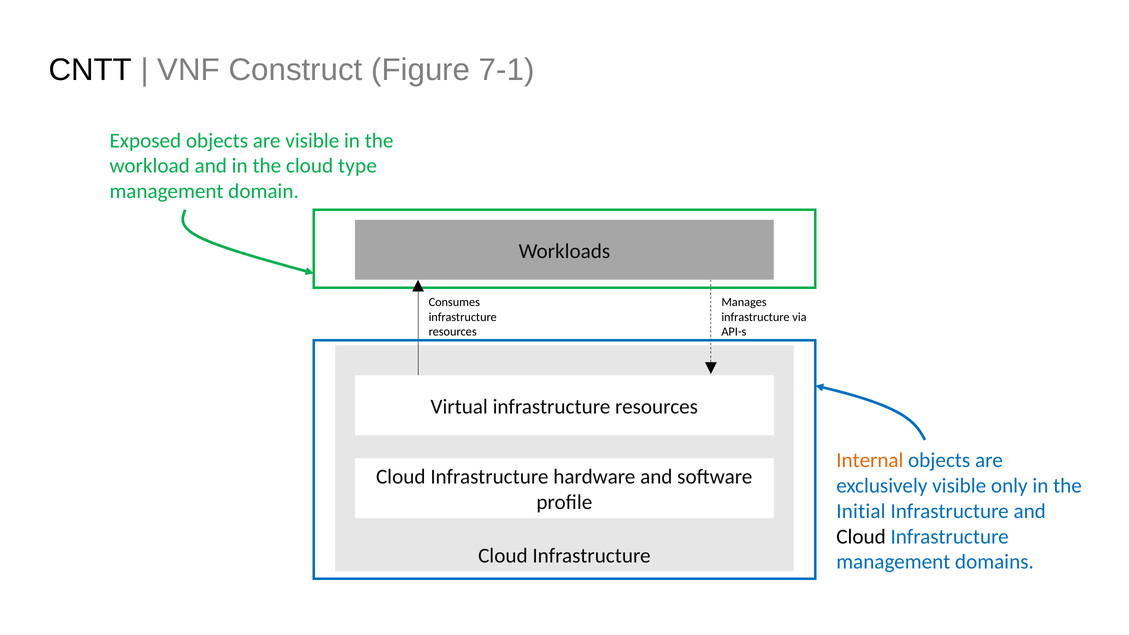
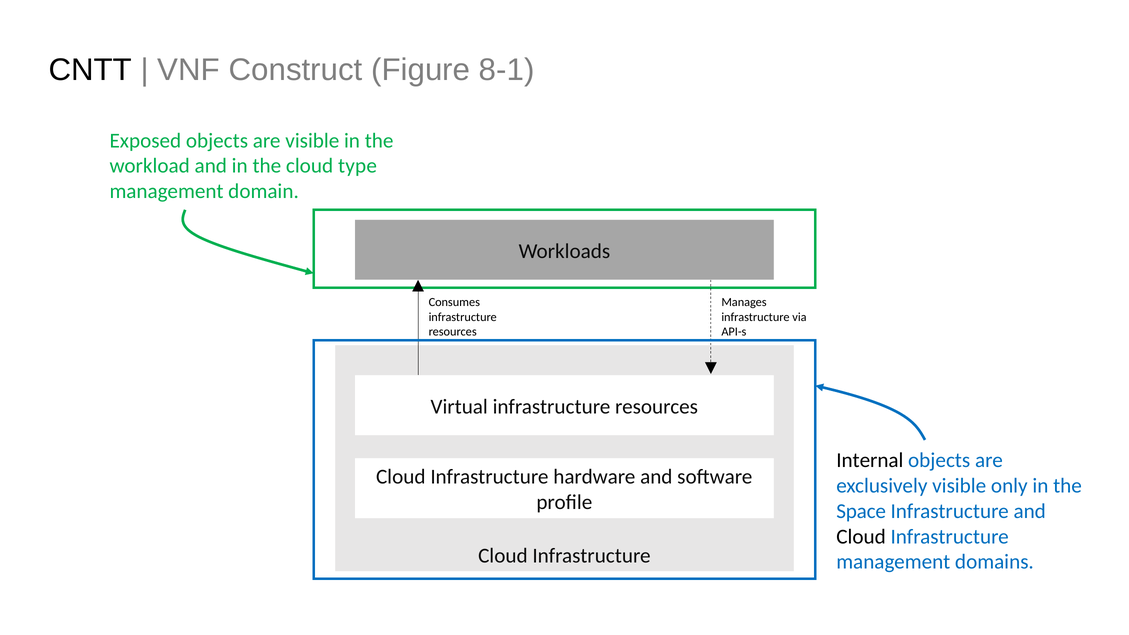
7-1: 7-1 -> 8-1 (507, 70)
Internal colour: orange -> black (870, 460)
Initial: Initial -> Space (861, 511)
